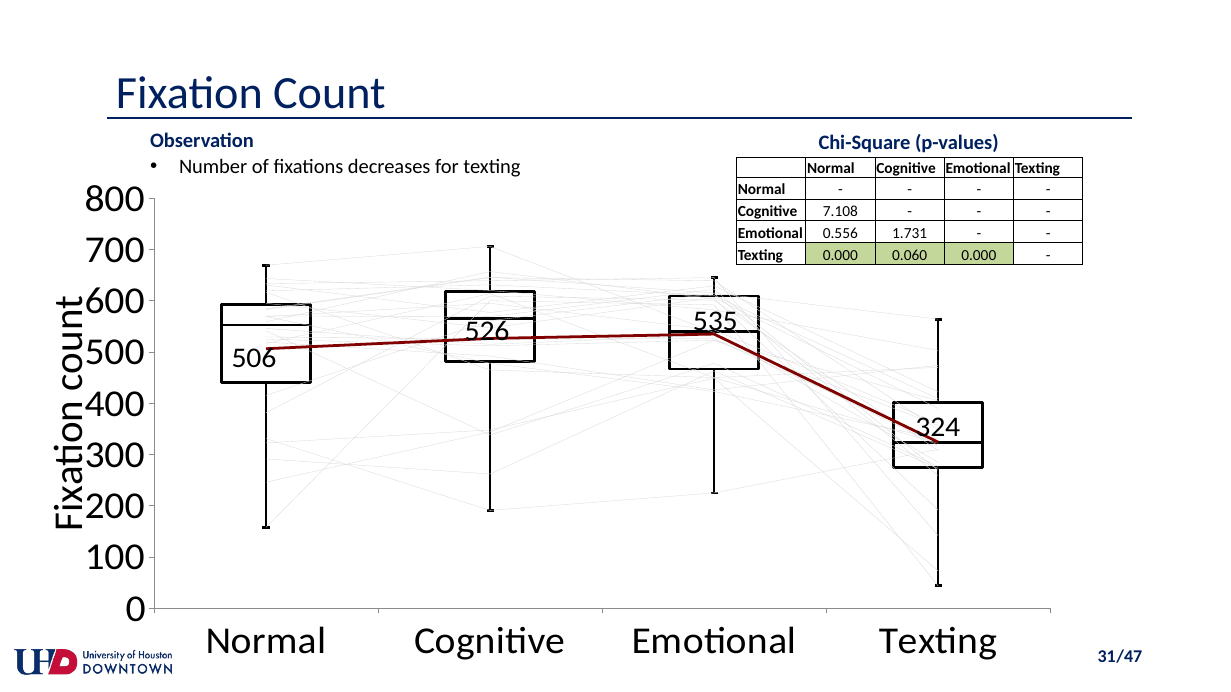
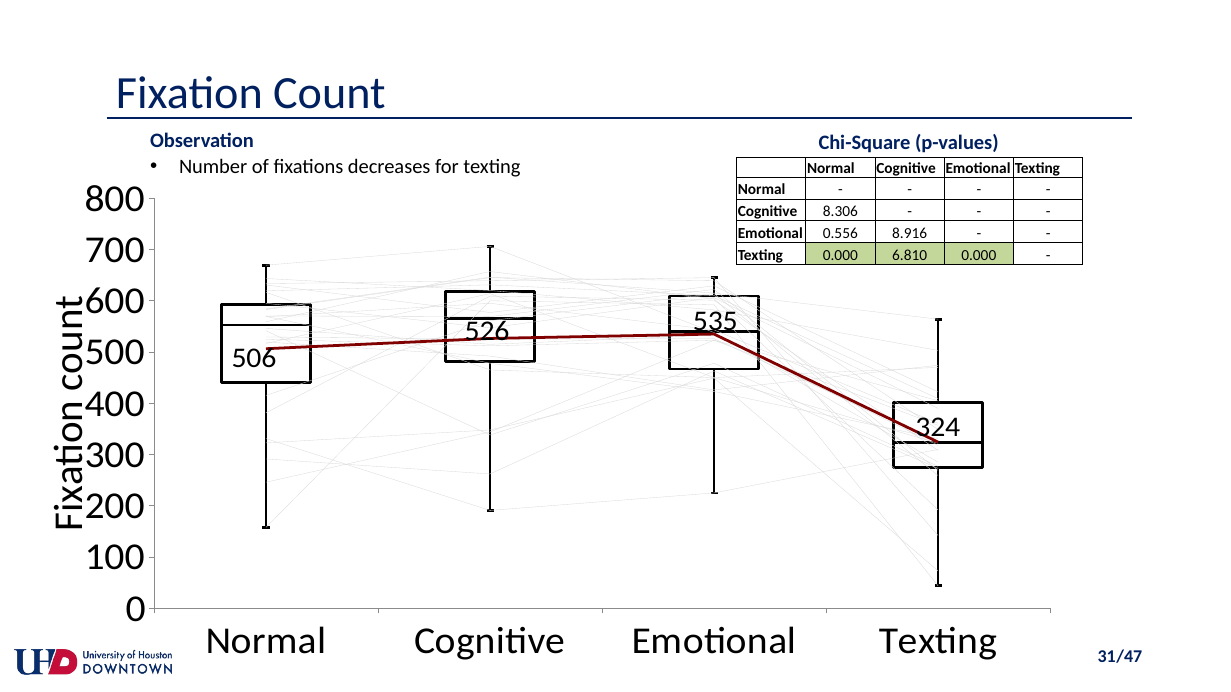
7.108: 7.108 -> 8.306 (840, 212)
1.731: 1.731 -> 8.916 (910, 233)
0.060: 0.060 -> 6.810 (910, 255)
